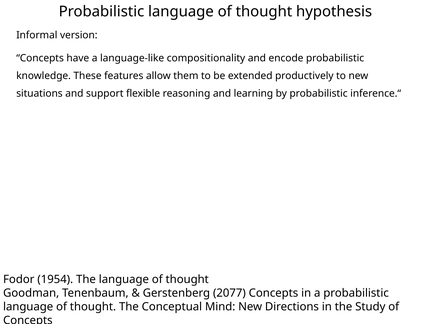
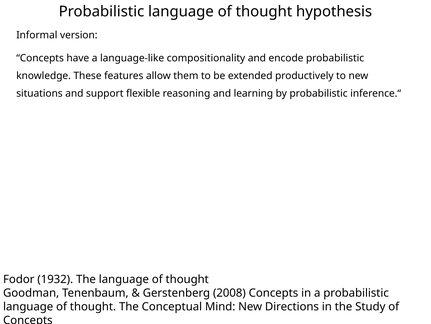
1954: 1954 -> 1932 (55, 279)
2077: 2077 -> 2008 (229, 292)
